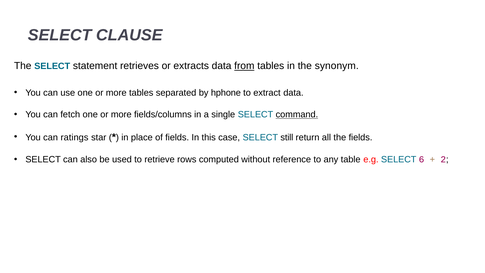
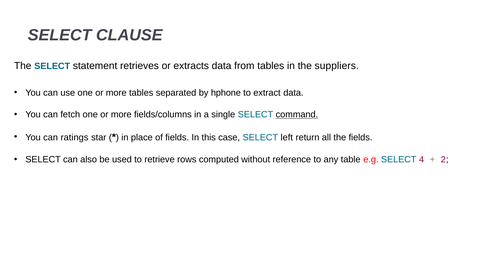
from underline: present -> none (244, 66)
synonym: synonym -> suppliers (337, 66)
still: still -> left (287, 137)
6: 6 -> 4 (421, 159)
